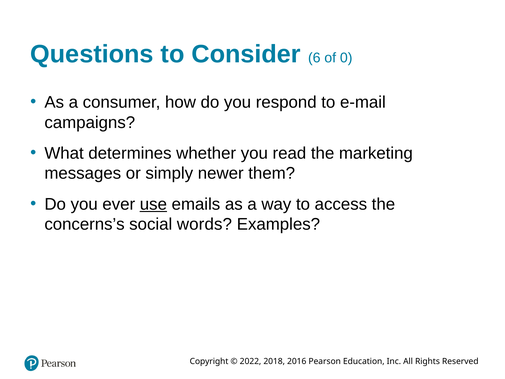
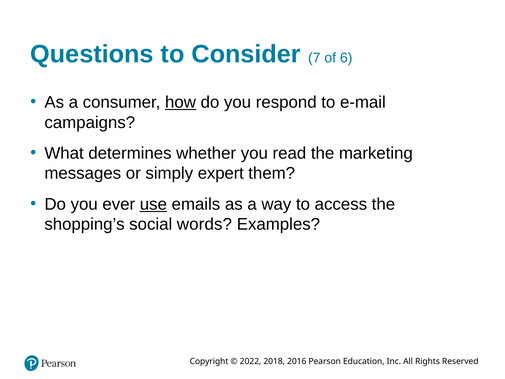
6: 6 -> 7 (314, 58)
0: 0 -> 6 (346, 58)
how underline: none -> present (180, 102)
newer: newer -> expert (221, 173)
concerns’s: concerns’s -> shopping’s (85, 224)
